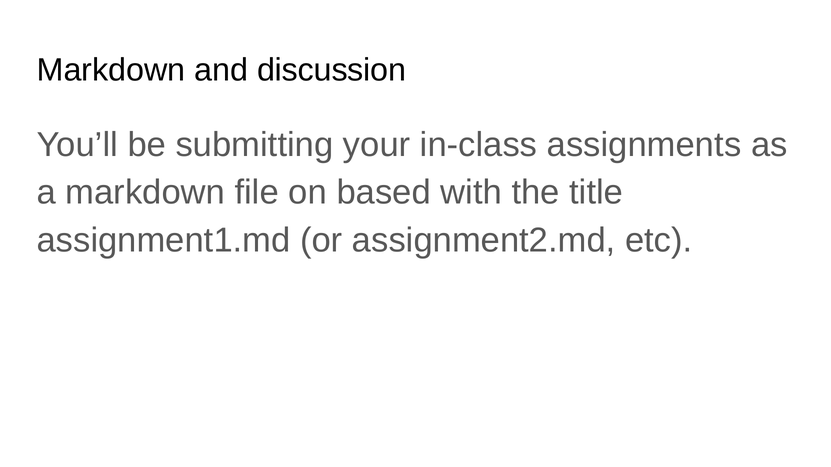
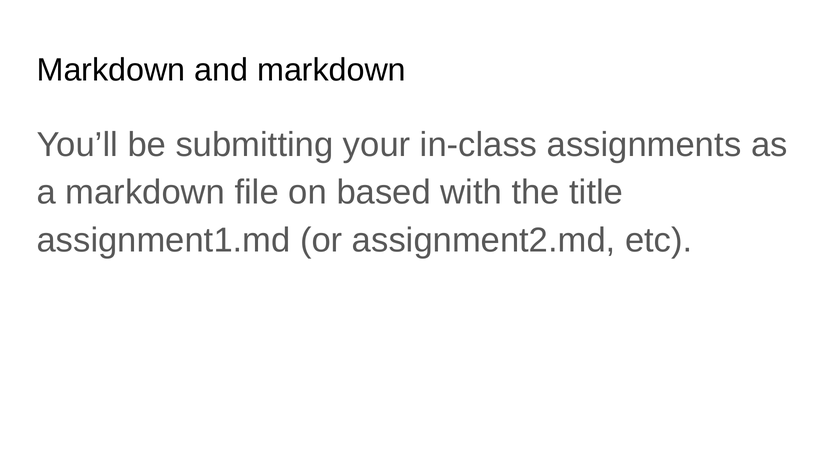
and discussion: discussion -> markdown (332, 70)
